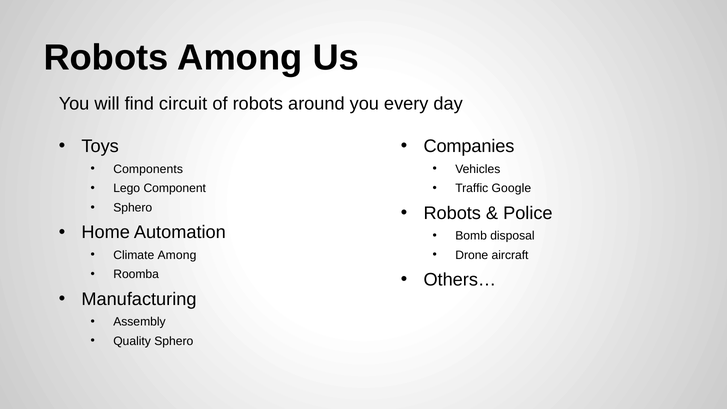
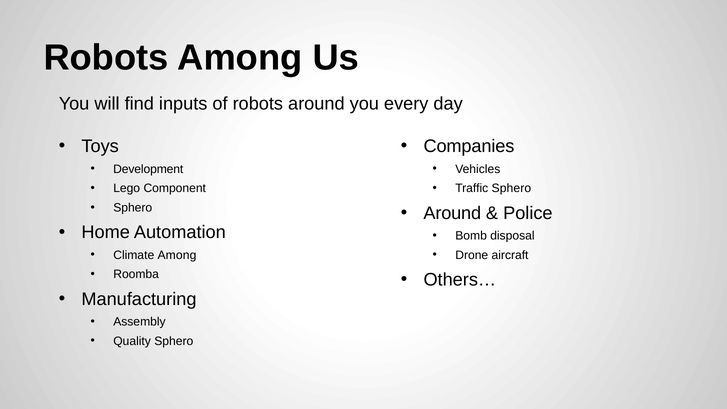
circuit: circuit -> inputs (183, 104)
Components: Components -> Development (148, 169)
Traffic Google: Google -> Sphero (511, 188)
Robots: Robots -> Around (452, 213)
